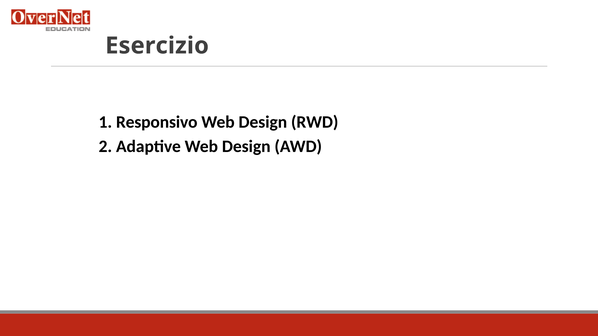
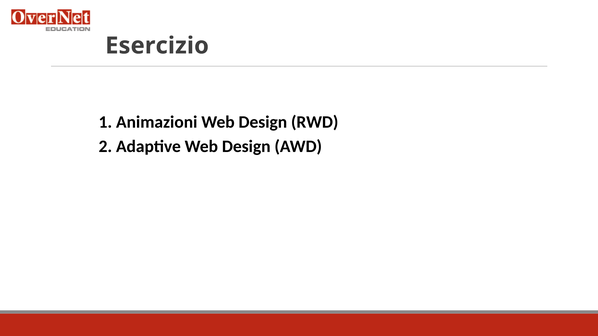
Responsivo: Responsivo -> Animazioni (157, 122)
